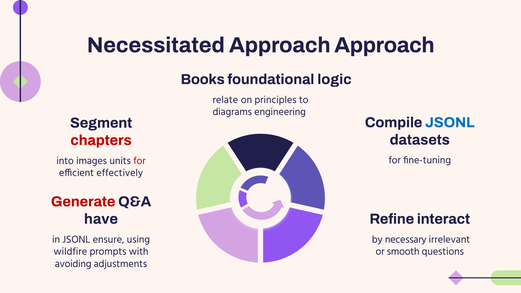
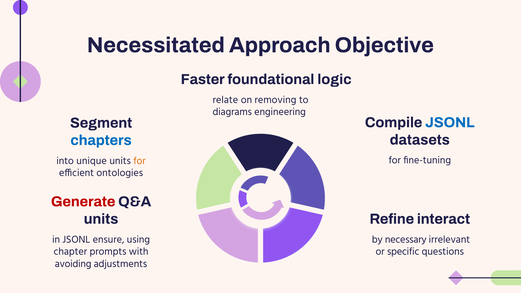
Approach Approach: Approach -> Objective (384, 45)
Books: Books -> Faster (203, 79)
principles: principles -> removing (275, 100)
chapters colour: red -> blue (101, 140)
images: images -> unique (92, 161)
for colour: red -> orange (139, 161)
effectively: effectively -> ontologies (120, 173)
have: have -> units (101, 219)
wildfire: wildfire -> chapter (70, 252)
smooth: smooth -> specific (403, 252)
